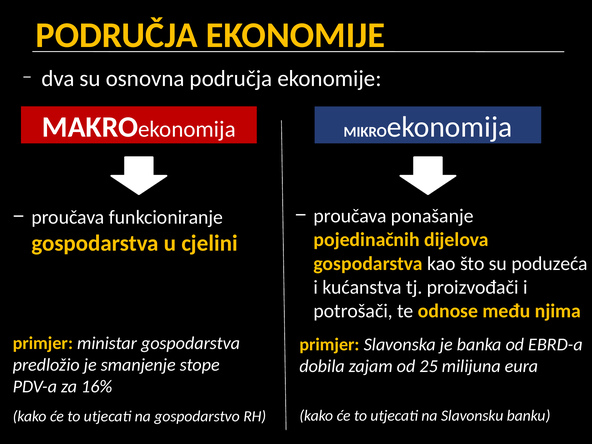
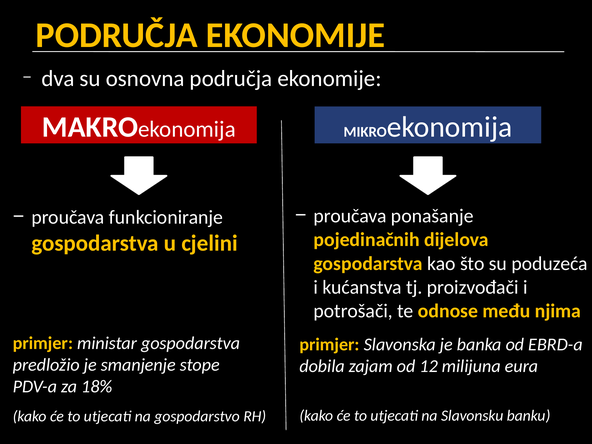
25: 25 -> 12 (429, 366)
16%: 16% -> 18% (97, 387)
